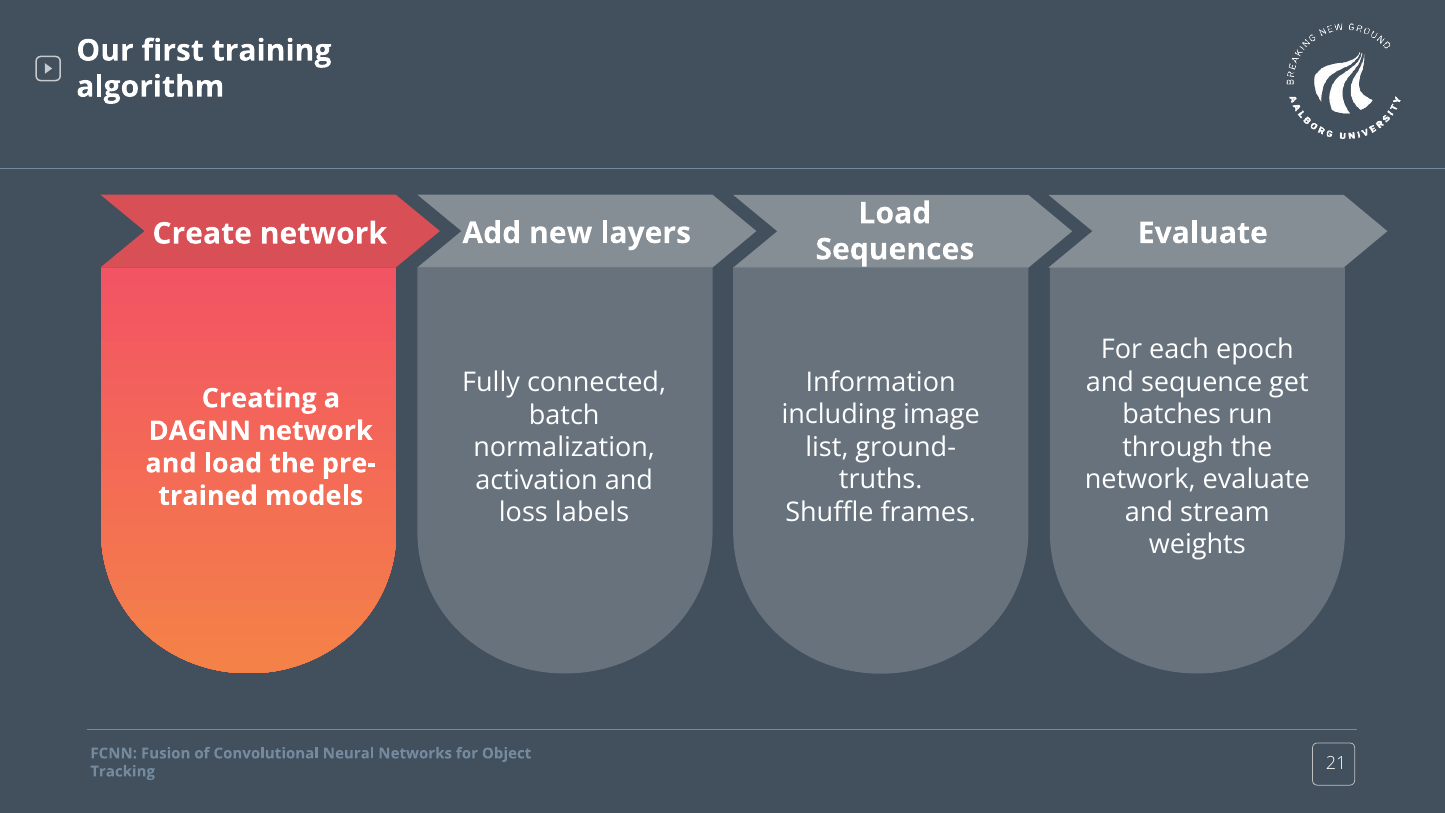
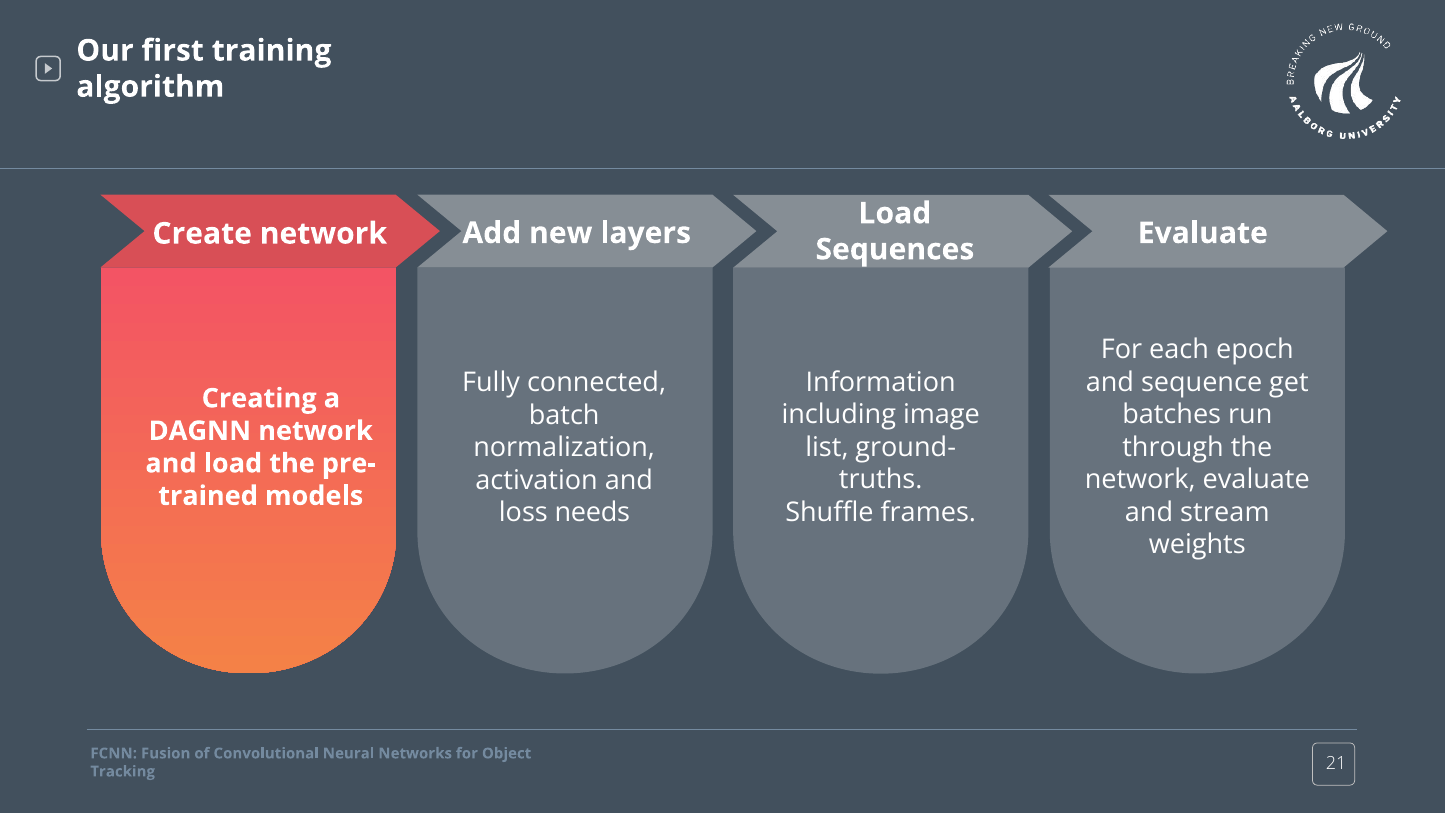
labels: labels -> needs (592, 513)
